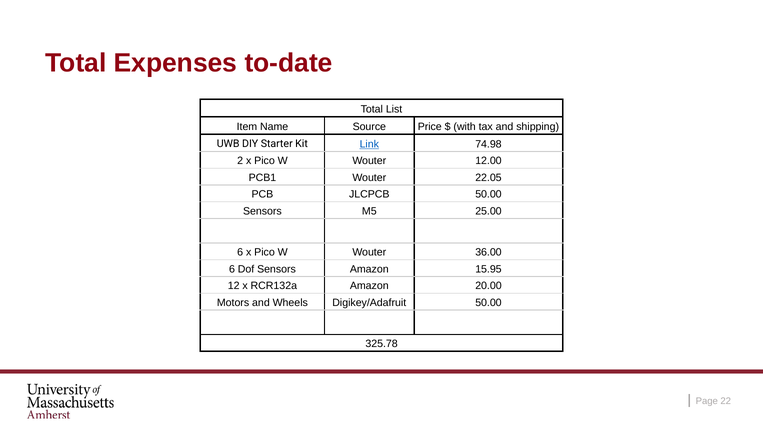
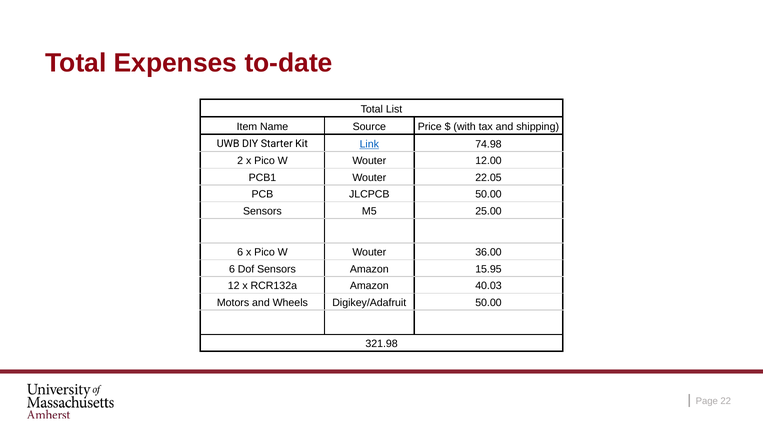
20.00: 20.00 -> 40.03 (488, 286)
325.78: 325.78 -> 321.98 (382, 344)
